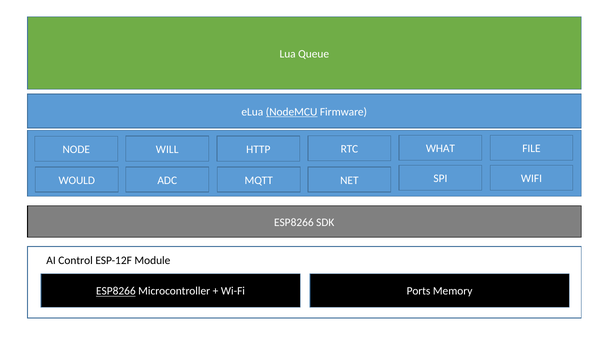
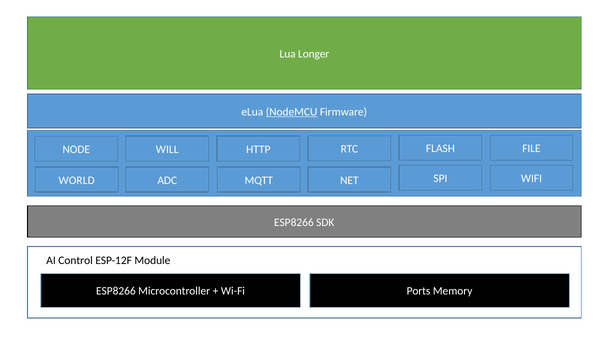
Queue: Queue -> Longer (314, 54)
WHAT: WHAT -> FLASH (440, 148)
WOULD: WOULD -> WORLD (77, 180)
ESP8266 underline: present -> none (116, 291)
